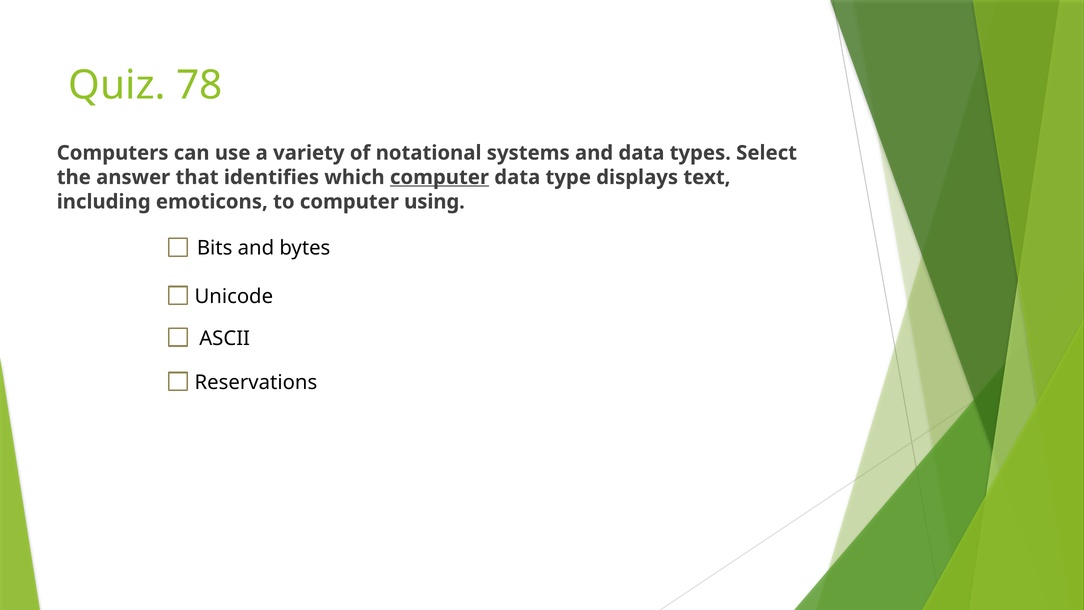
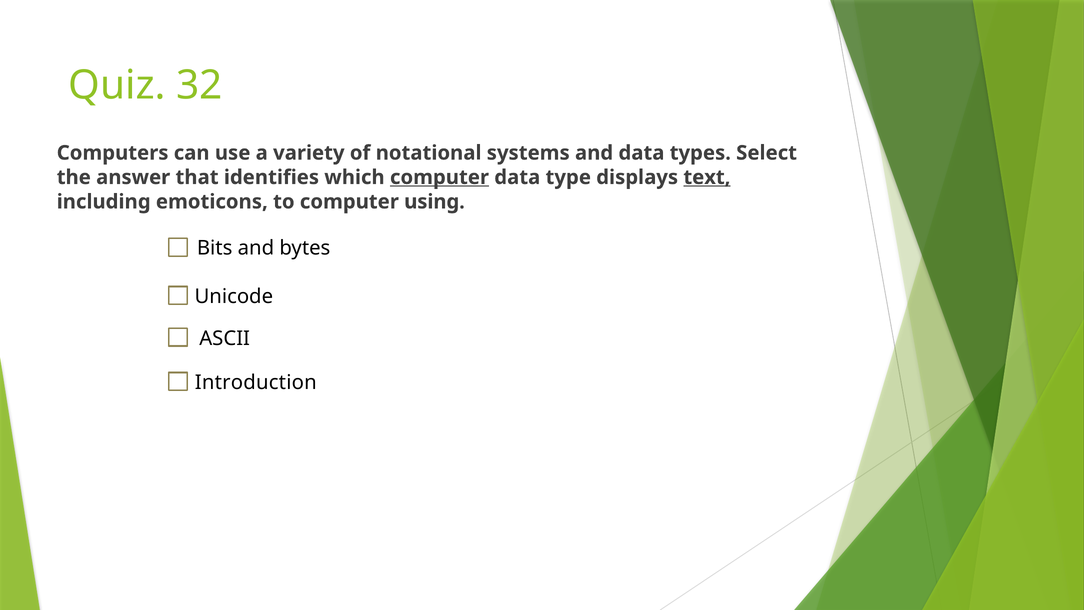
78: 78 -> 32 (199, 85)
text underline: none -> present (707, 177)
Reservations: Reservations -> Introduction (256, 382)
